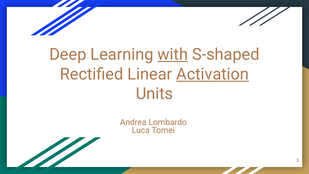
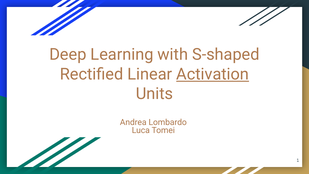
with underline: present -> none (173, 54)
